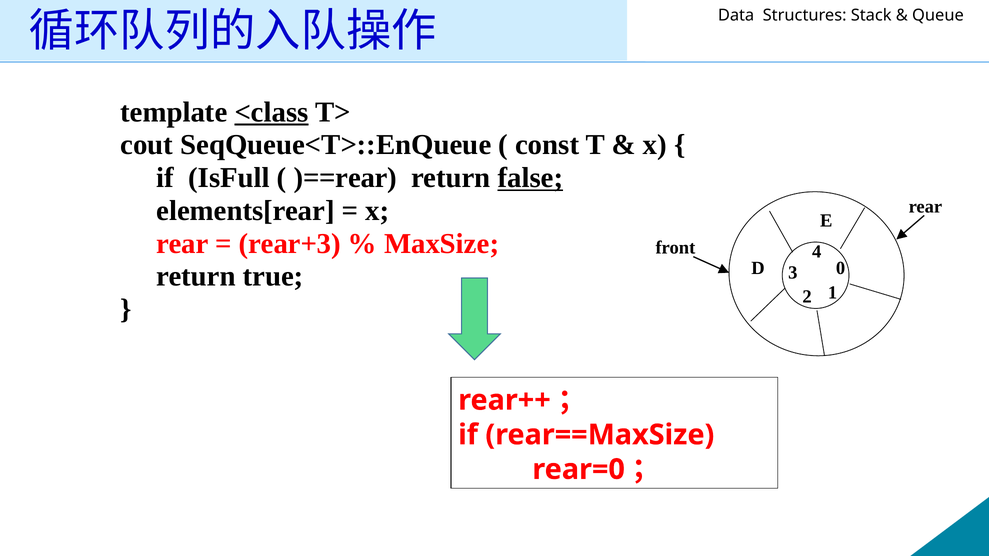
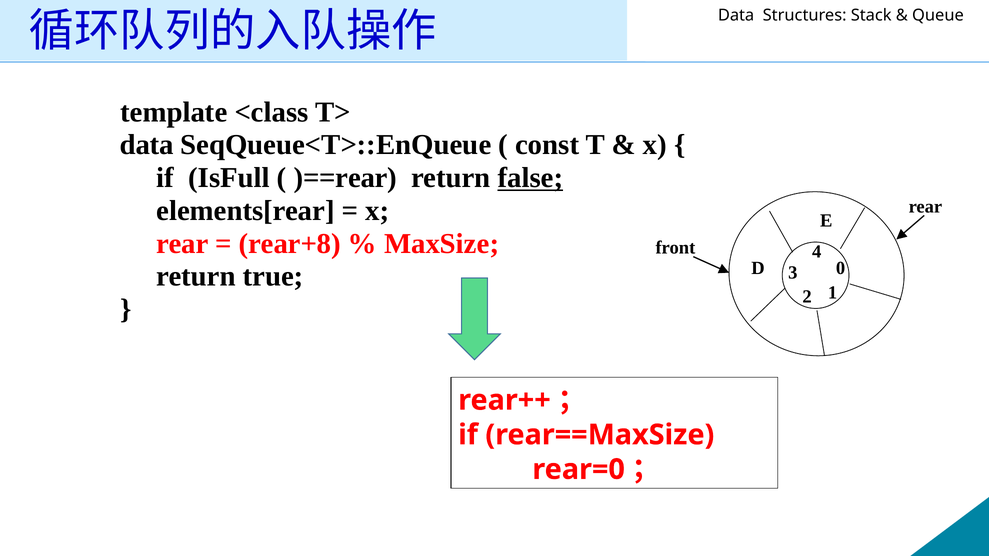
<class underline: present -> none (272, 112)
cout: cout -> data (147, 145)
rear+3: rear+3 -> rear+8 (290, 244)
